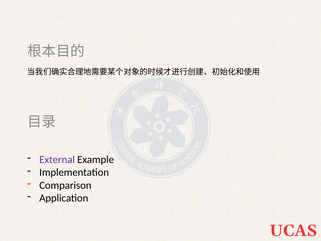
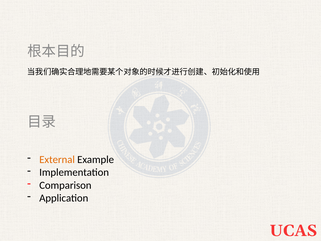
External colour: purple -> orange (57, 159)
